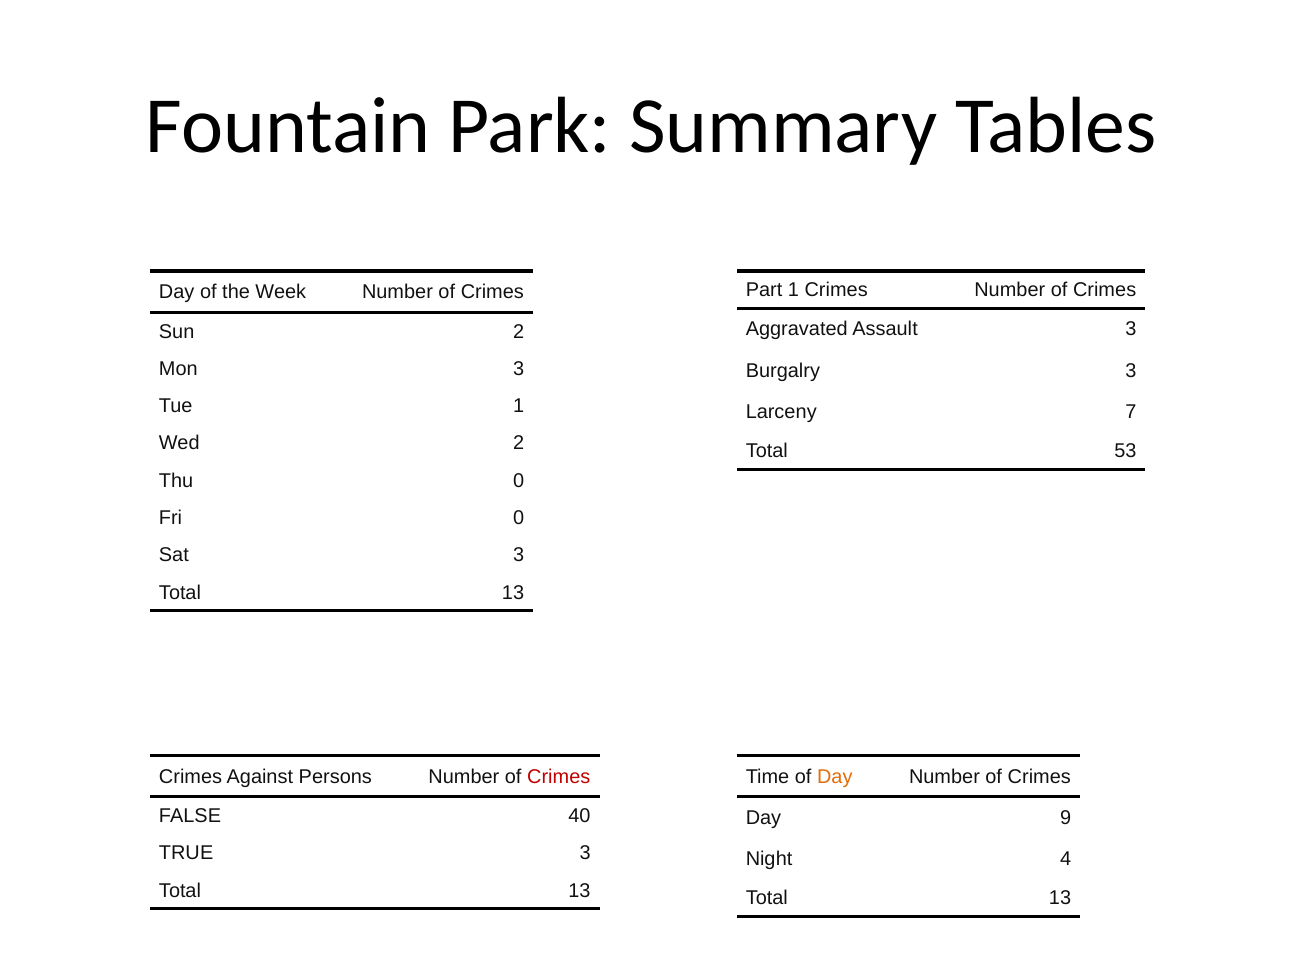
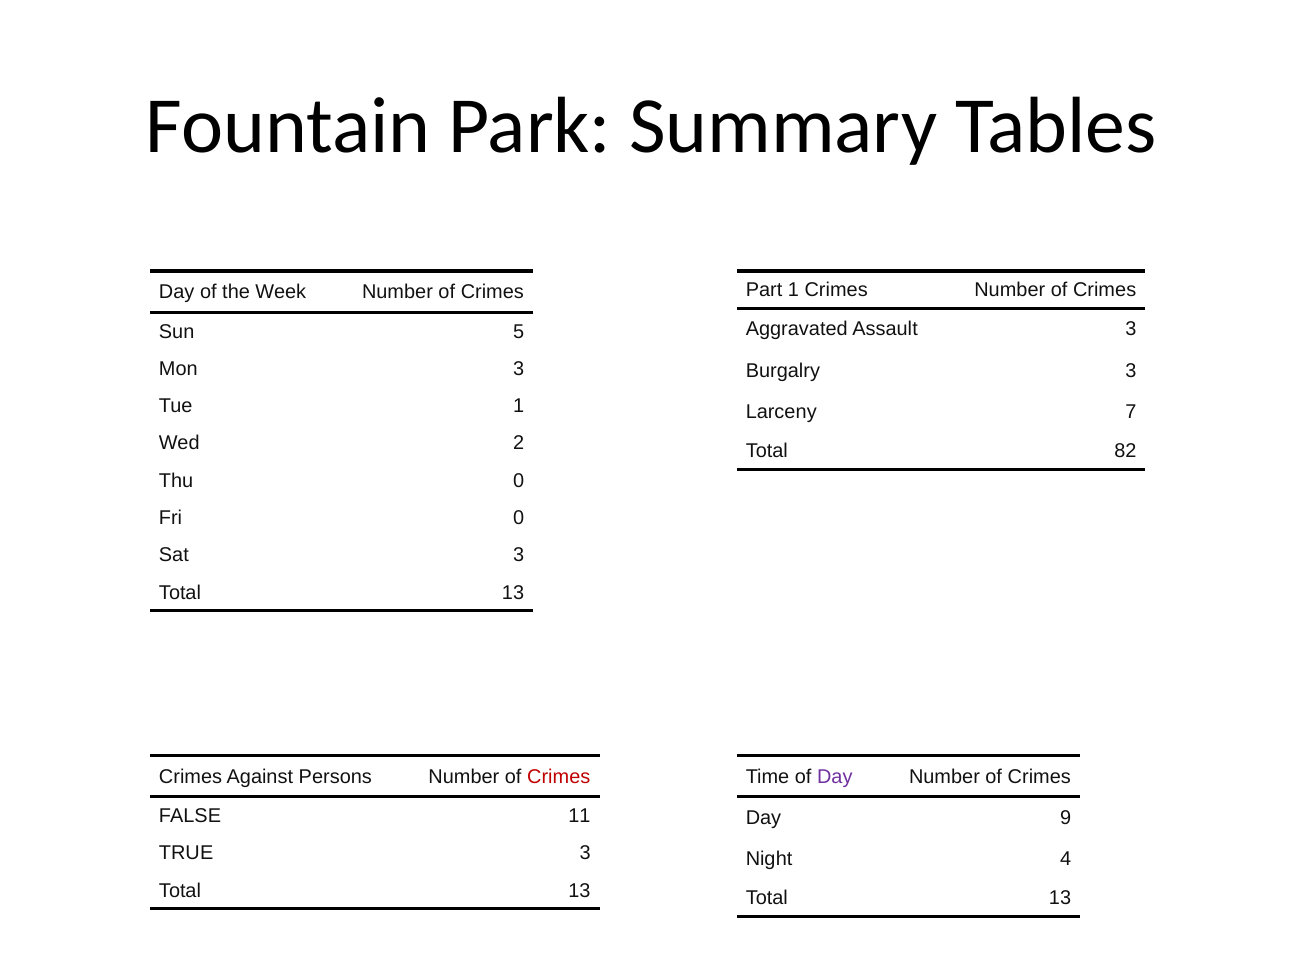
Sun 2: 2 -> 5 (519, 331)
53: 53 -> 82 (1125, 451)
Day colour: orange -> purple (835, 776)
40: 40 -> 11 (579, 816)
